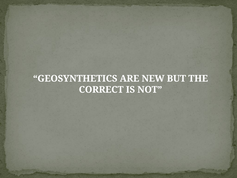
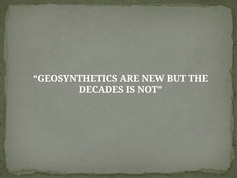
CORRECT: CORRECT -> DECADES (101, 90)
